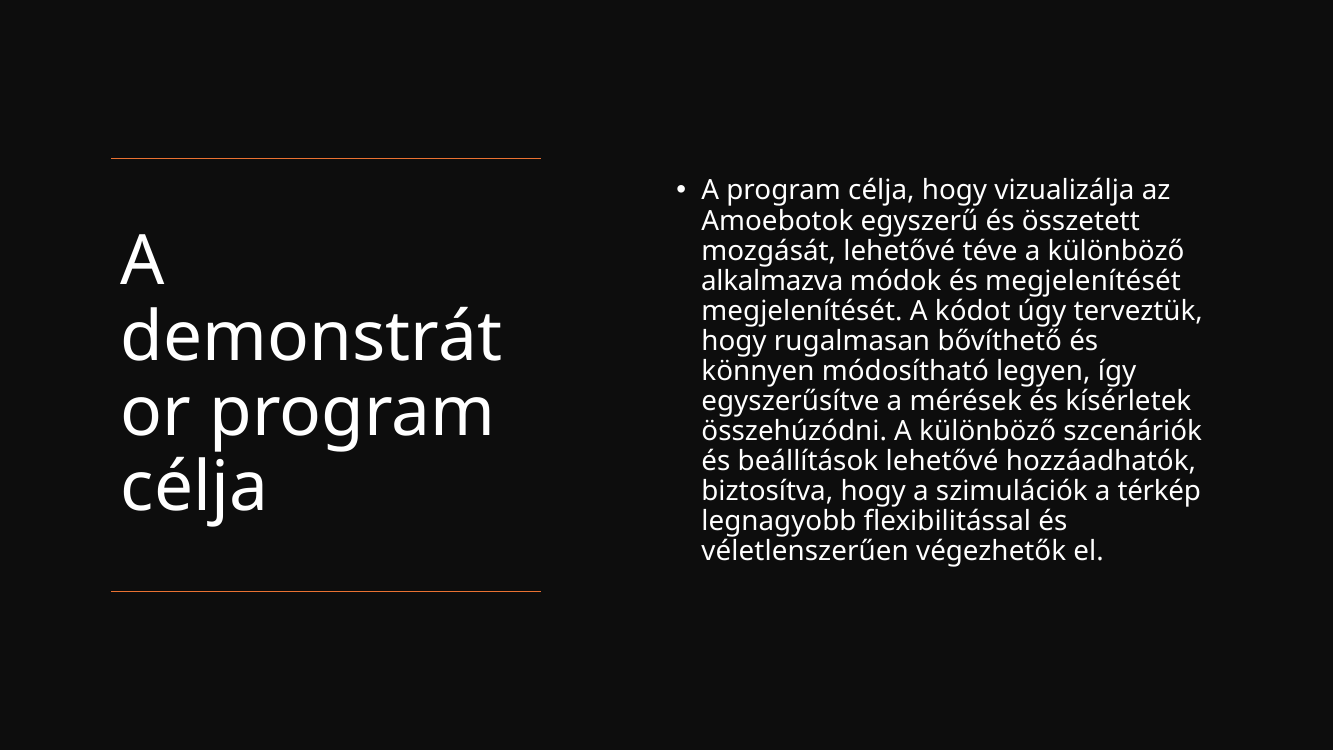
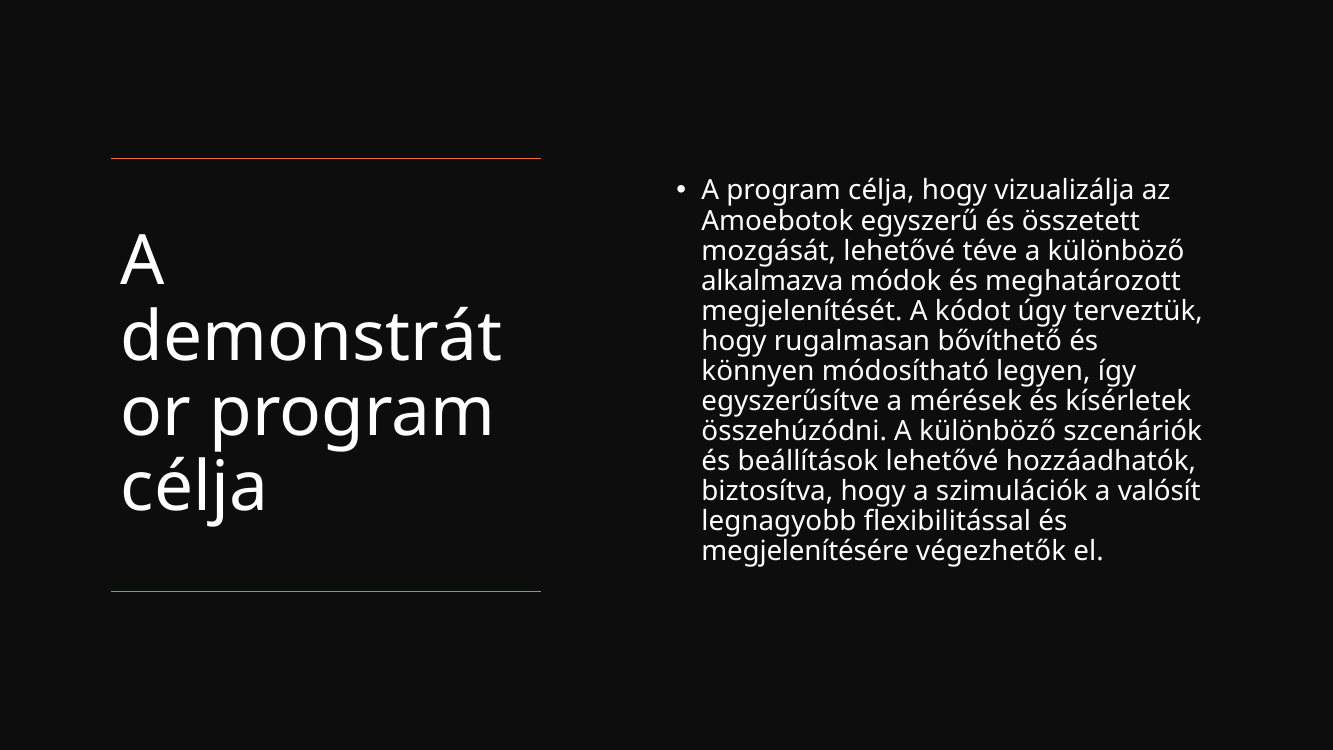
és megjelenítését: megjelenítését -> meghatározott (1083, 281)
térkép: térkép -> valósít (1159, 491)
véletlenszerűen: véletlenszerűen -> megjelenítésére (805, 551)
